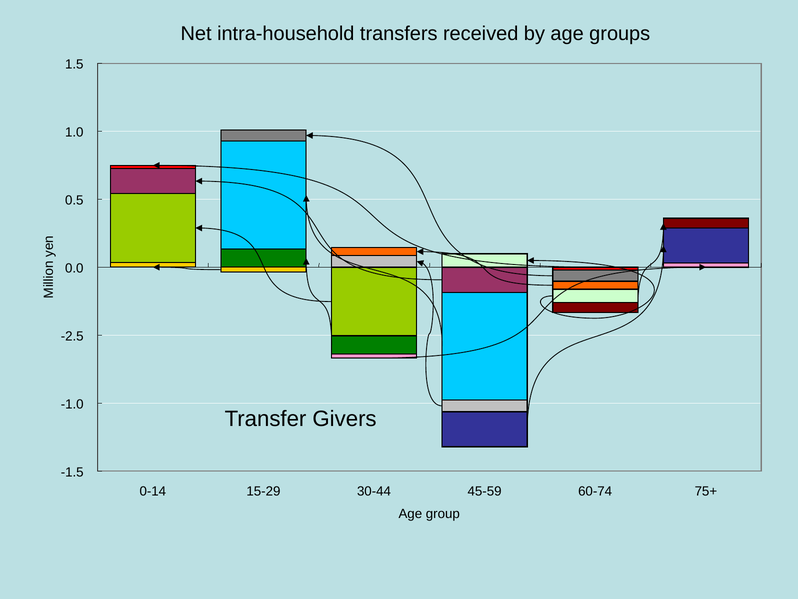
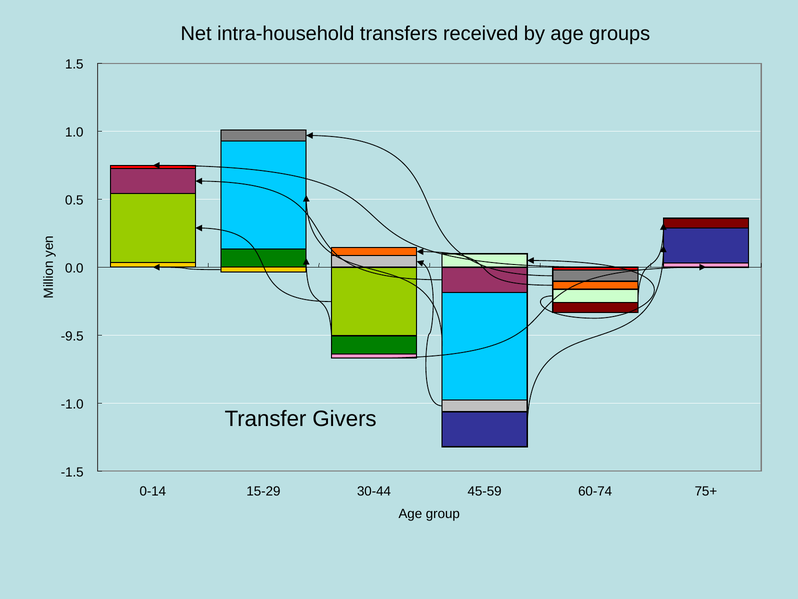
-2.5: -2.5 -> -9.5 (72, 336)
